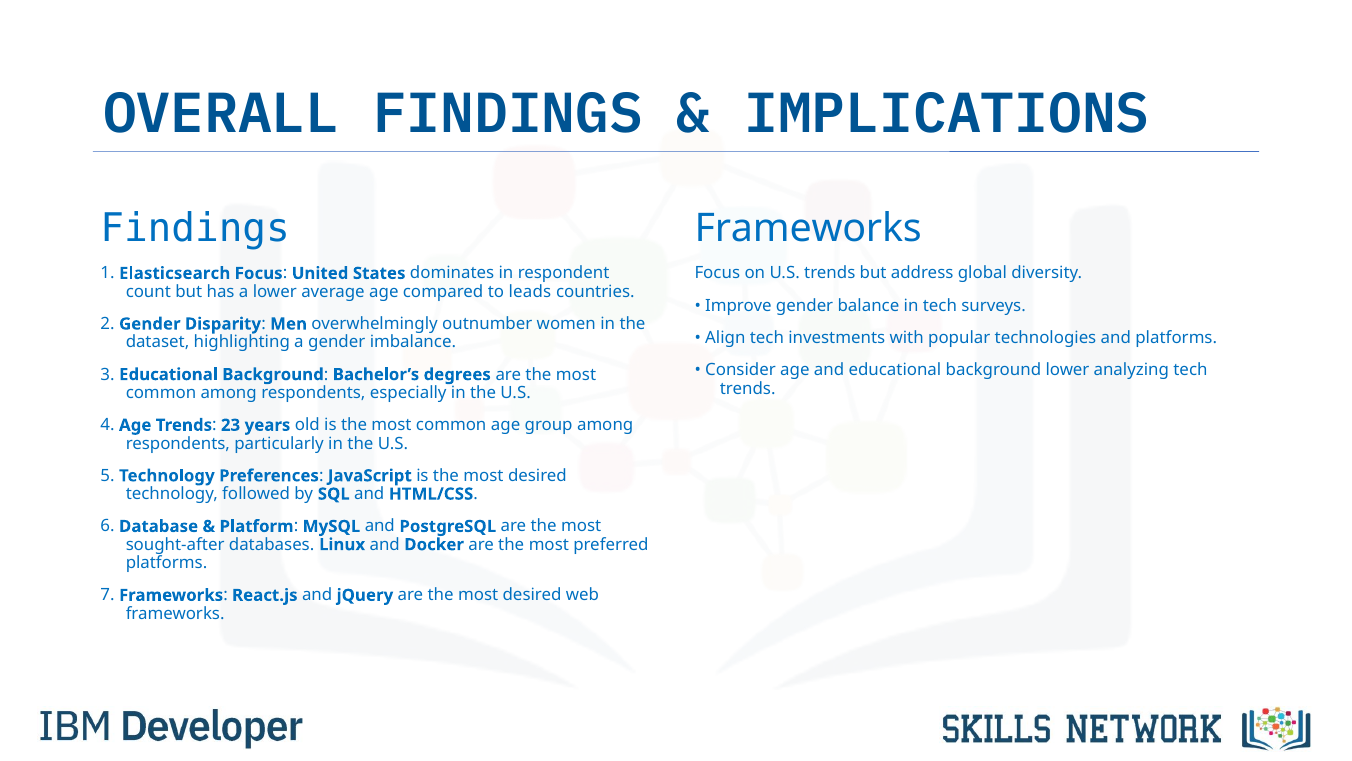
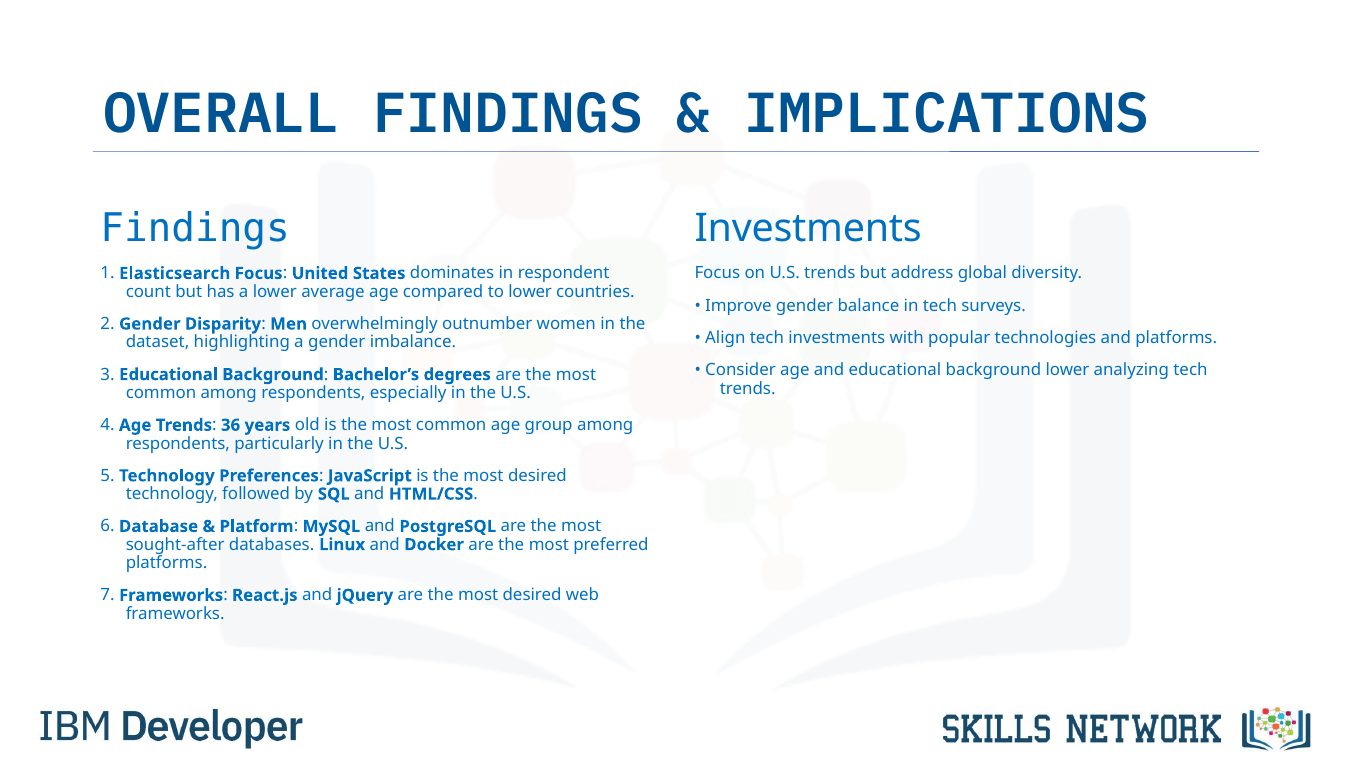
Frameworks: Frameworks -> Investments (808, 229)
to leads: leads -> lower (530, 291)
23: 23 -> 36 (231, 425)
